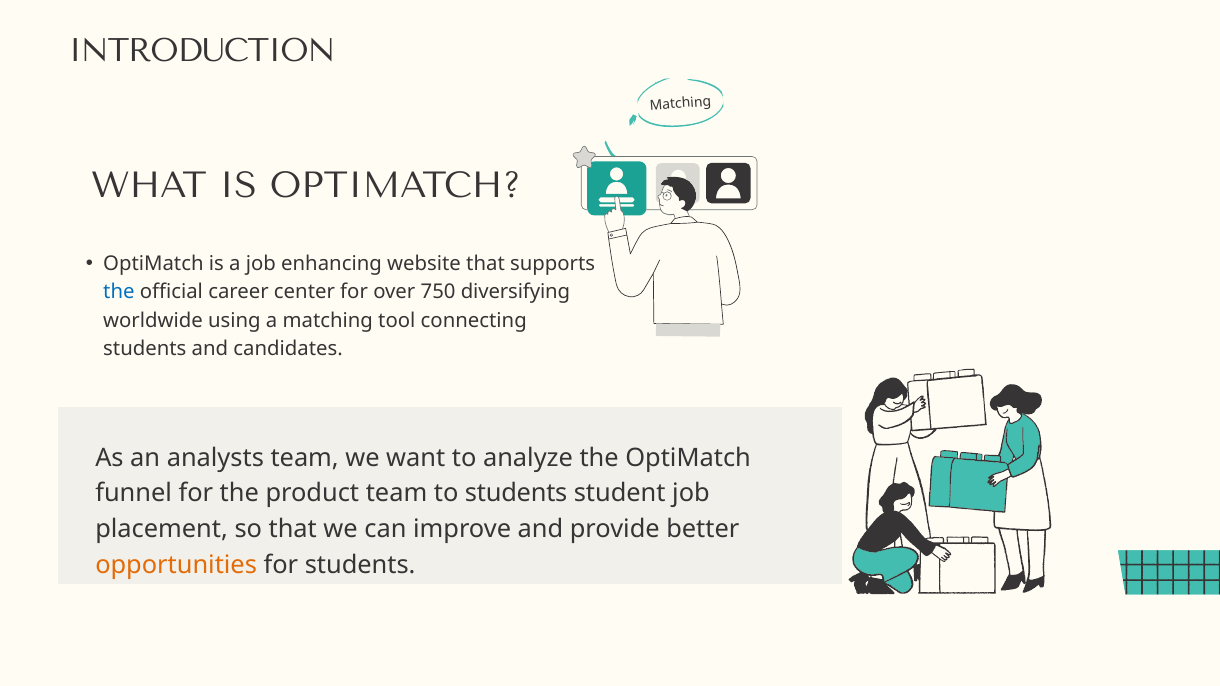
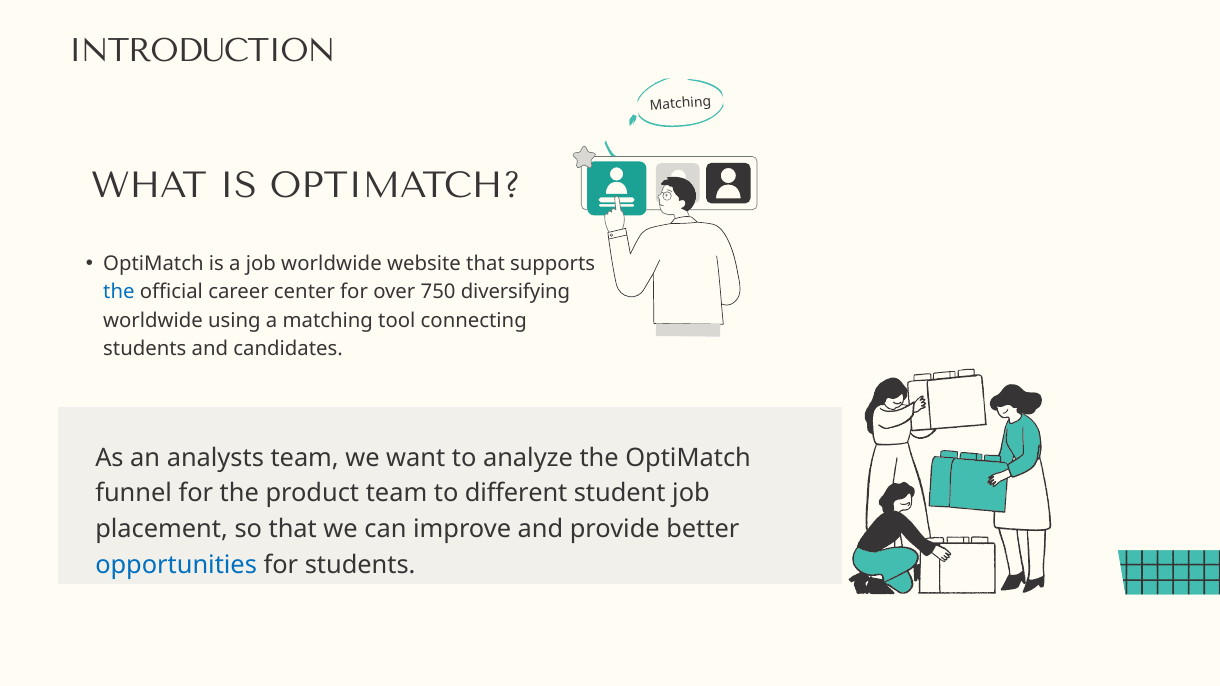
job enhancing: enhancing -> worldwide (331, 264)
to students: students -> different (516, 494)
opportunities colour: orange -> blue (176, 565)
